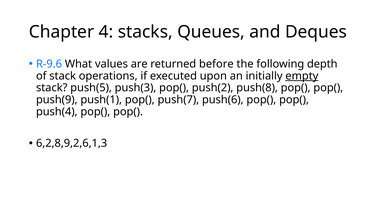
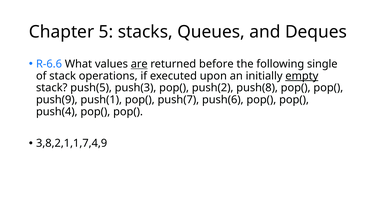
4: 4 -> 5 (106, 32)
R-9.6: R-9.6 -> R-6.6 (49, 64)
are underline: none -> present (139, 64)
depth: depth -> single (322, 64)
6,2,8,9,2,6,1,3: 6,2,8,9,2,6,1,3 -> 3,8,2,1,1,7,4,9 (72, 143)
